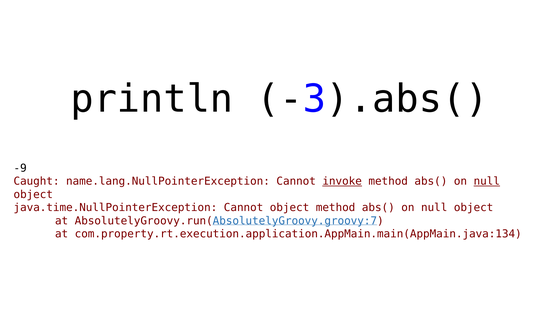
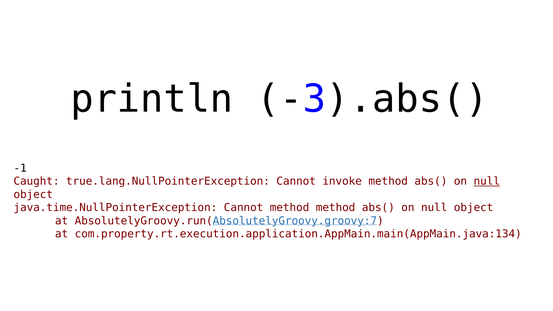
-9: -9 -> -1 (20, 168)
name.lang.NullPointerException: name.lang.NullPointerException -> true.lang.NullPointerException (168, 181)
invoke underline: present -> none (342, 181)
Cannot object: object -> method (290, 208)
